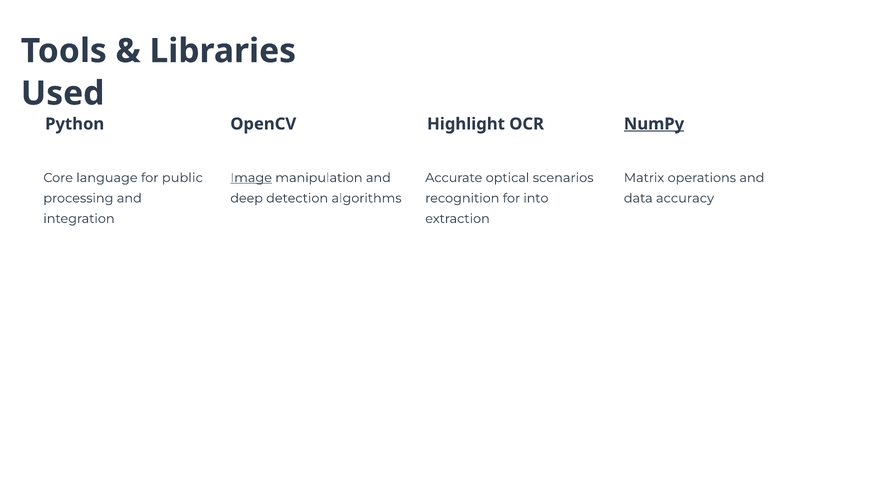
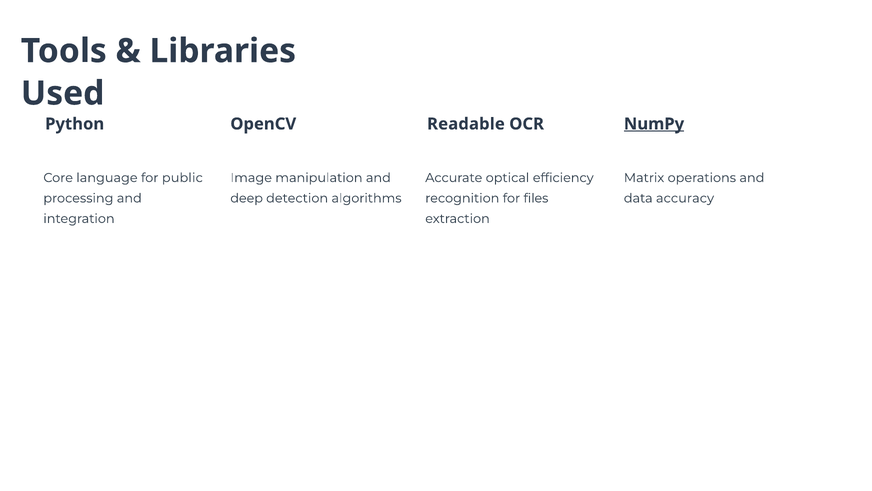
Highlight: Highlight -> Readable (466, 124)
Image underline: present -> none (251, 178)
scenarios: scenarios -> efficiency (563, 178)
into: into -> files (536, 198)
